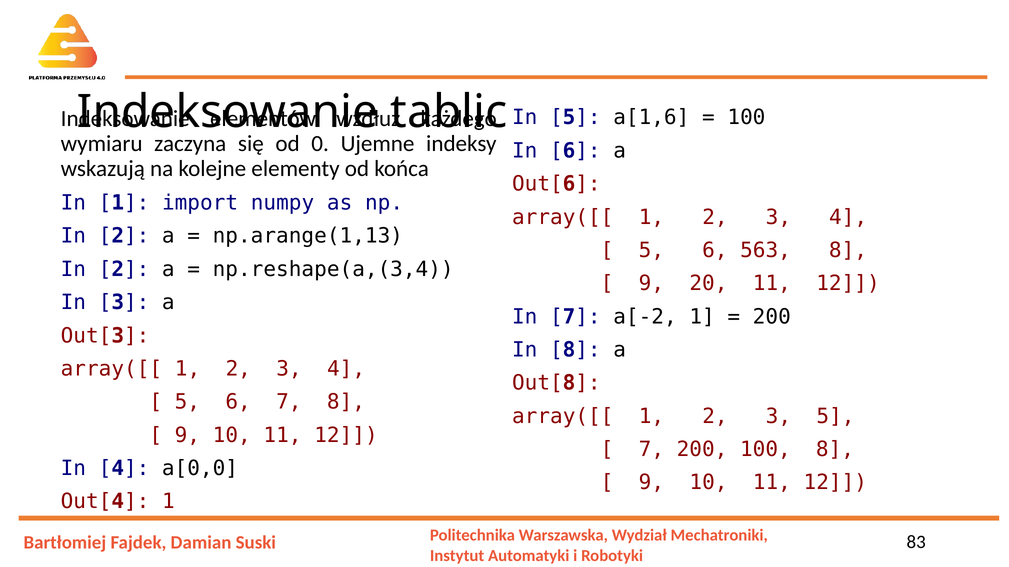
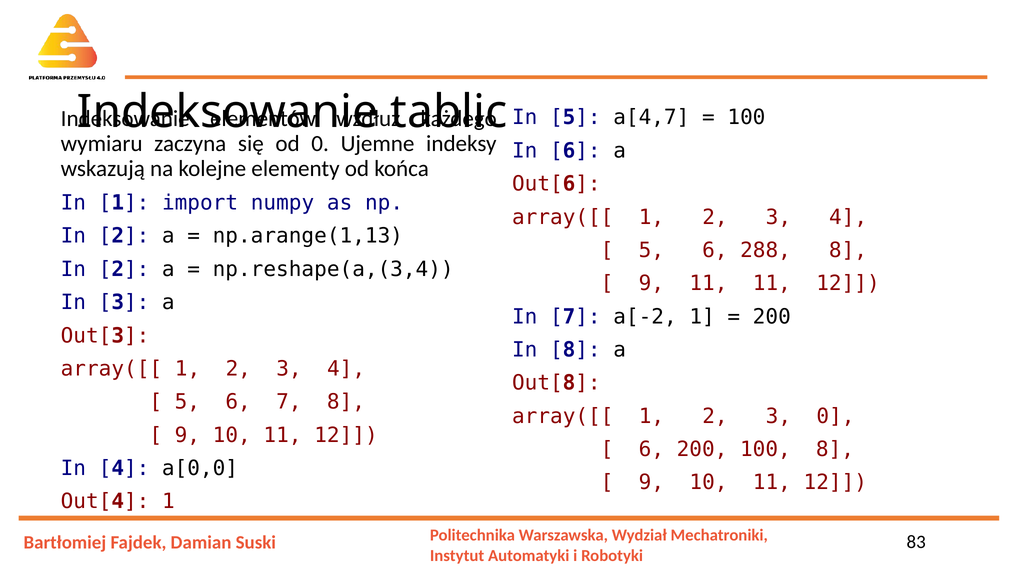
a[1,6: a[1,6 -> a[4,7 (651, 118)
563: 563 -> 288 (766, 251)
9 20: 20 -> 11 (708, 284)
3 5: 5 -> 0 (835, 417)
7: 7 -> 6 (651, 450)
